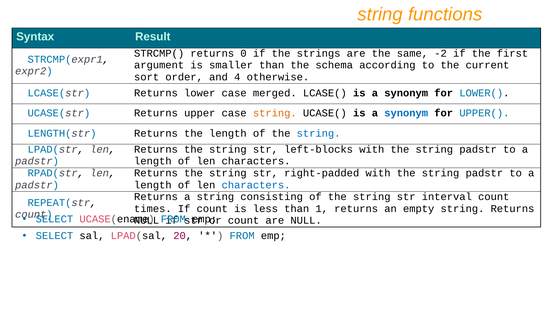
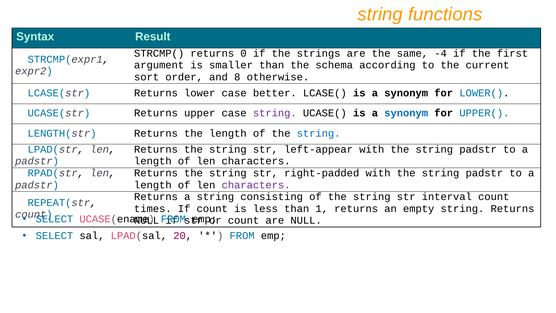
-2: -2 -> -4 (441, 53)
4: 4 -> 8 (237, 77)
merged: merged -> better (275, 93)
string colour: orange -> purple (275, 113)
left-blocks: left-blocks -> left-appear (319, 149)
characters colour: blue -> purple (256, 185)
